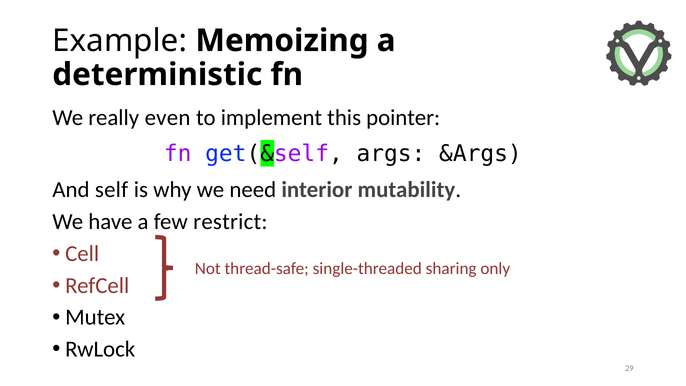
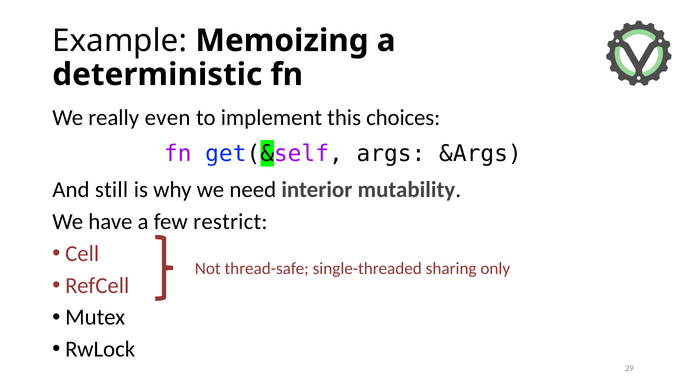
pointer: pointer -> choices (403, 118)
self: self -> still (112, 190)
